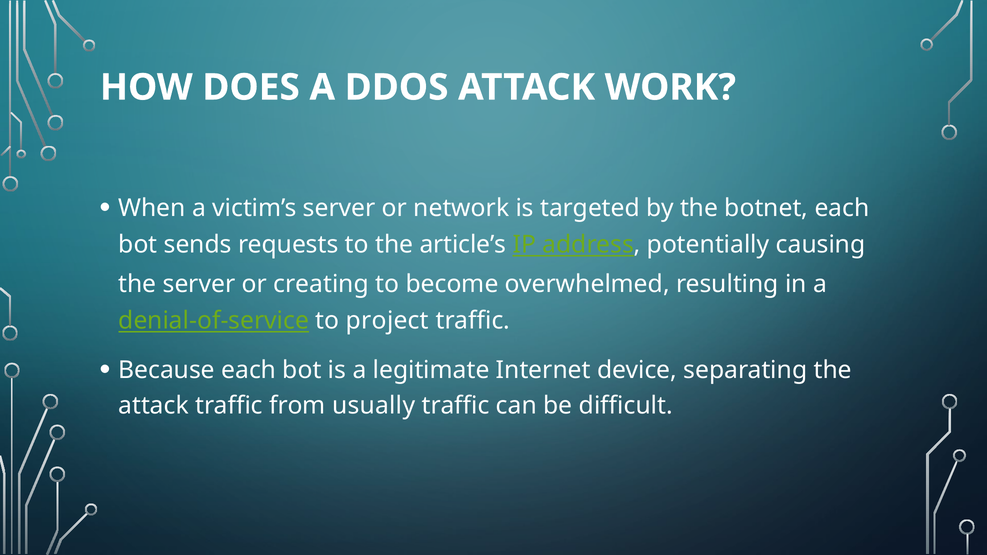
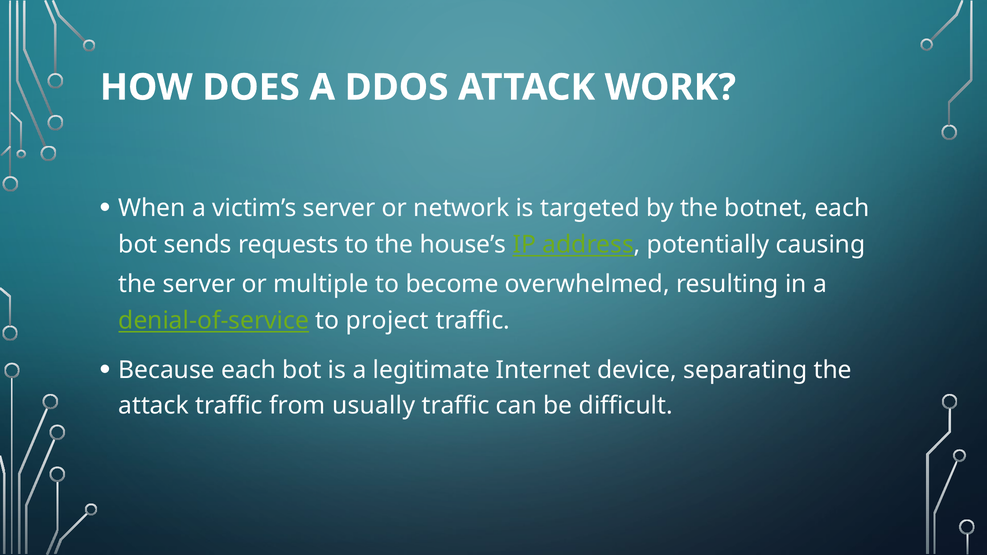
article’s: article’s -> house’s (463, 245)
creating: creating -> multiple (321, 284)
